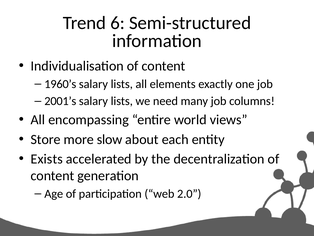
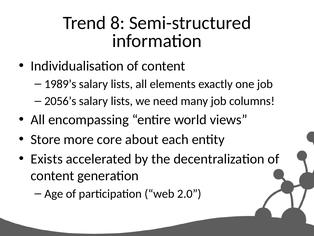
6: 6 -> 8 (118, 23)
1960’s: 1960’s -> 1989’s (60, 84)
2001’s: 2001’s -> 2056’s (60, 101)
slow: slow -> core (110, 139)
